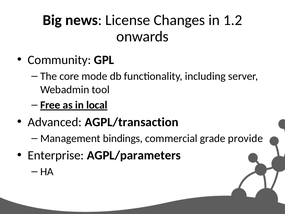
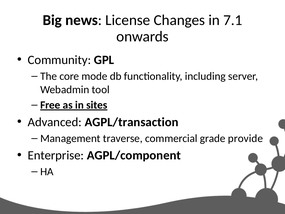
1.2: 1.2 -> 7.1 (233, 20)
local: local -> sites (97, 105)
bindings: bindings -> traverse (123, 138)
AGPL/parameters: AGPL/parameters -> AGPL/component (134, 155)
